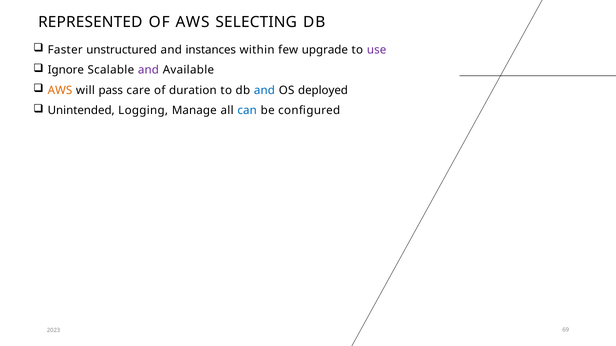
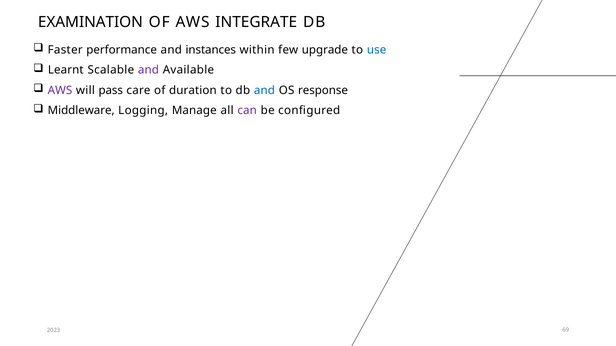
REPRESENTED: REPRESENTED -> EXAMINATION (90, 22)
SELECTING: SELECTING -> INTEGRATE (256, 22)
unstructured: unstructured -> performance (122, 50)
use colour: purple -> blue (377, 50)
Ignore: Ignore -> Learnt (66, 70)
AWS colour: orange -> purple (60, 90)
deployed: deployed -> response (323, 90)
Unintended: Unintended -> Middleware (81, 111)
can colour: blue -> purple (247, 111)
